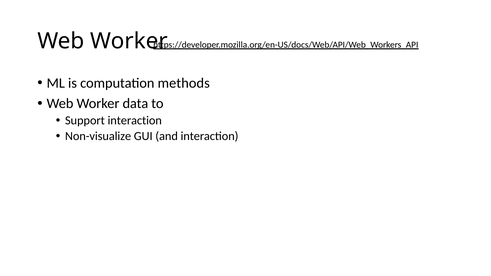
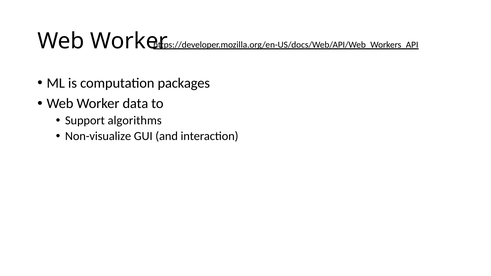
methods: methods -> packages (184, 83)
Support interaction: interaction -> algorithms (135, 121)
